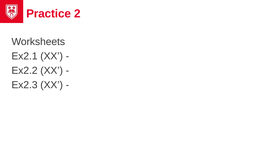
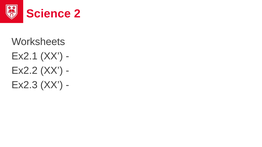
Practice: Practice -> Science (48, 14)
